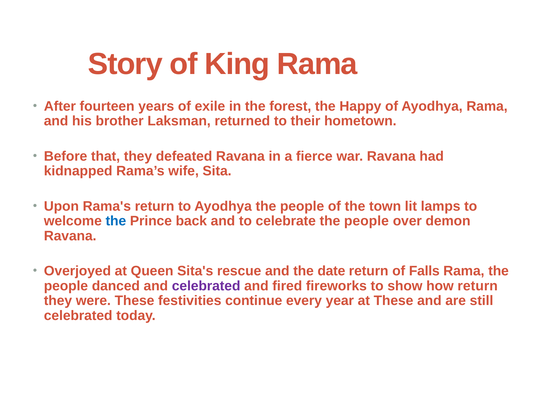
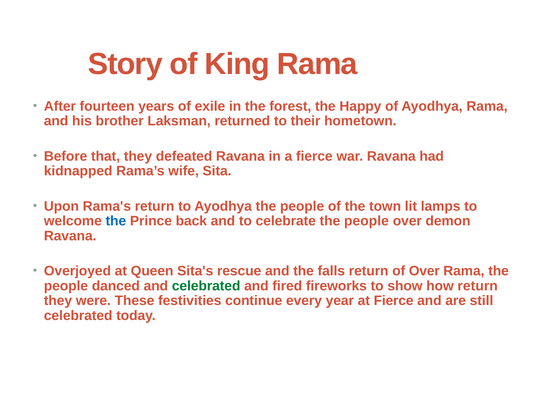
date: date -> falls (331, 271)
of Falls: Falls -> Over (424, 271)
celebrated colour: purple -> green (206, 286)
at These: These -> Fierce (394, 300)
